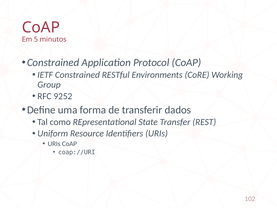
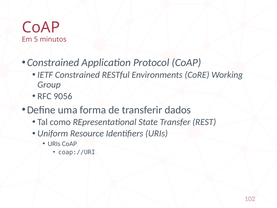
9252: 9252 -> 9056 (63, 96)
